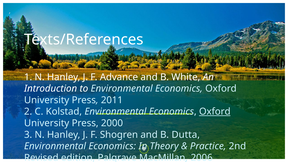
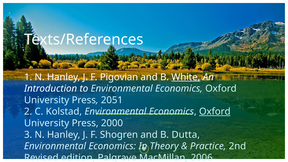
Advance: Advance -> Pigovian (119, 77)
White underline: none -> present (186, 77)
2011: 2011 -> 2051 (112, 100)
